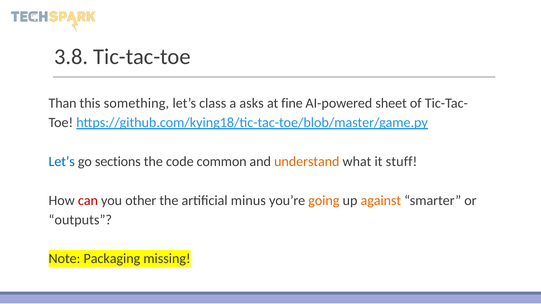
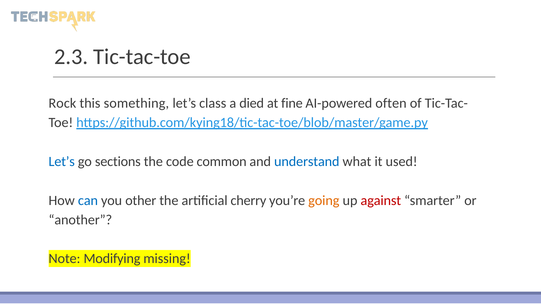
3.8: 3.8 -> 2.3 (71, 57)
Than: Than -> Rock (62, 103)
asks: asks -> died (252, 103)
sheet: sheet -> often (391, 103)
understand colour: orange -> blue (307, 162)
stuff: stuff -> used (402, 162)
can colour: red -> blue (88, 201)
minus: minus -> cherry (248, 201)
against colour: orange -> red (381, 201)
outputs: outputs -> another (80, 220)
Packaging: Packaging -> Modifying (112, 259)
